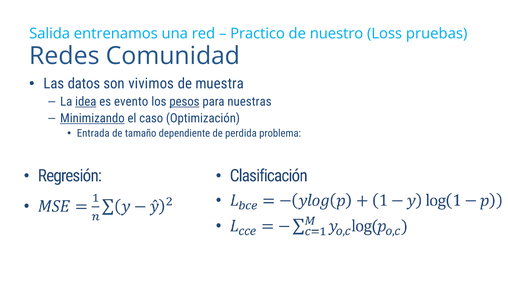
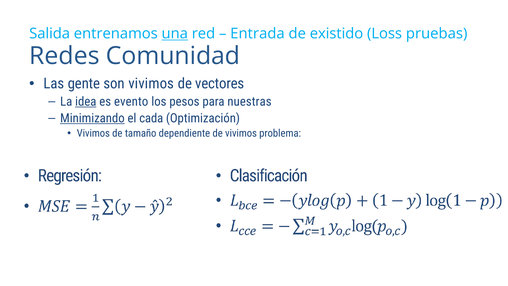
una underline: none -> present (175, 34)
Practico: Practico -> Entrada (257, 34)
nuestro: nuestro -> existido (336, 34)
datos: datos -> gente (84, 84)
muestra: muestra -> vectores (220, 84)
pesos underline: present -> none (184, 101)
caso: caso -> cada (151, 118)
Entrada: Entrada -> Vivimos (93, 133)
de perdida: perdida -> vivimos (241, 133)
